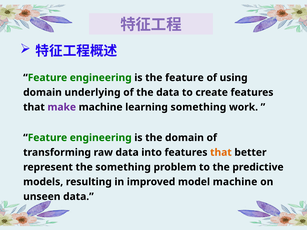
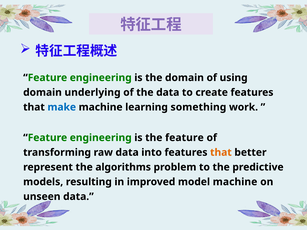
the feature: feature -> domain (184, 78)
make colour: purple -> blue (62, 107)
the domain: domain -> feature (184, 138)
the something: something -> algorithms (123, 167)
